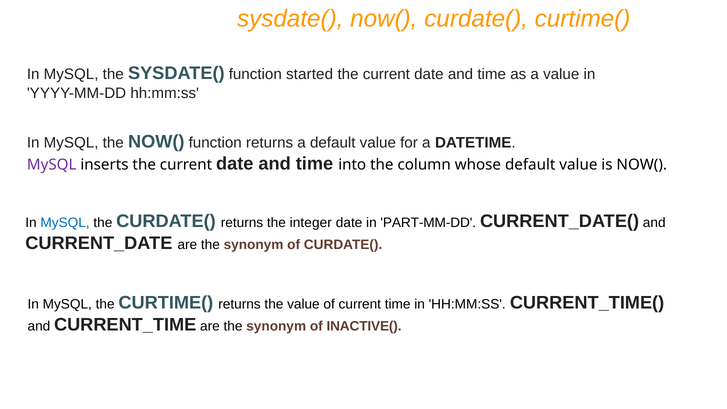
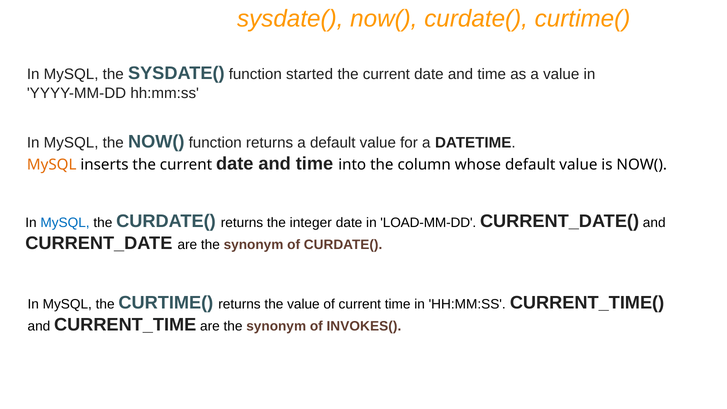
MySQL colour: purple -> orange (52, 165)
PART-MM-DD: PART-MM-DD -> LOAD-MM-DD (428, 223)
INACTIVE(: INACTIVE( -> INVOKES( (364, 326)
